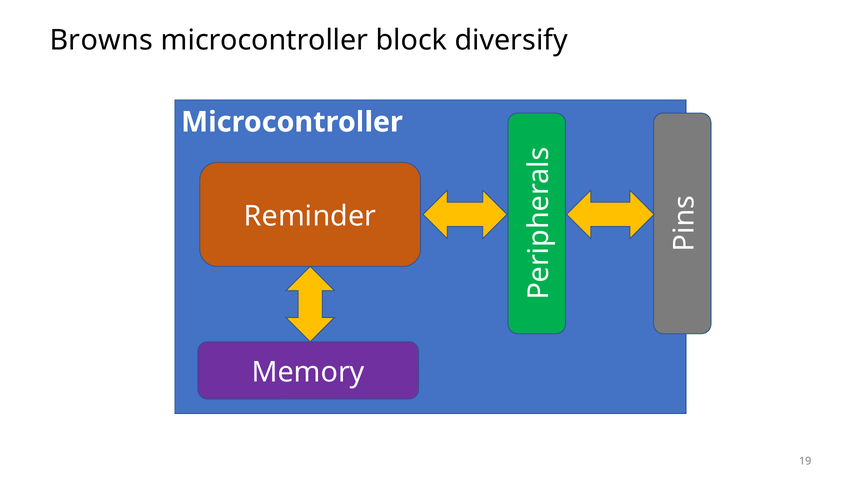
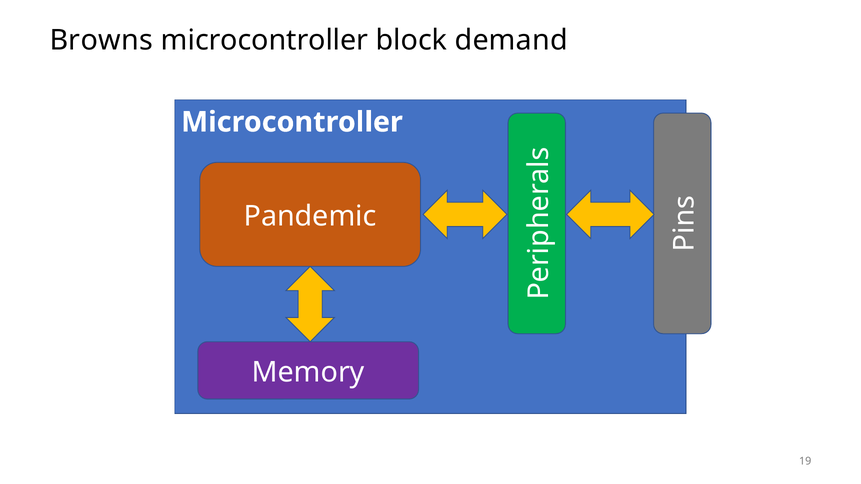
diversify: diversify -> demand (511, 40)
Reminder: Reminder -> Pandemic (310, 217)
